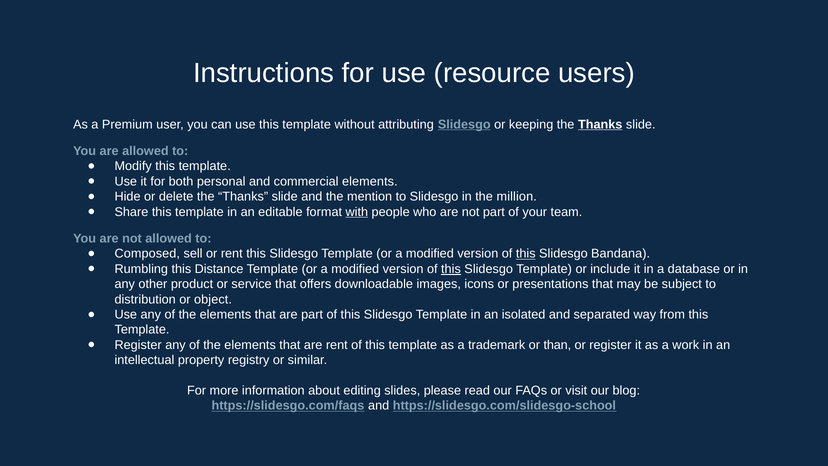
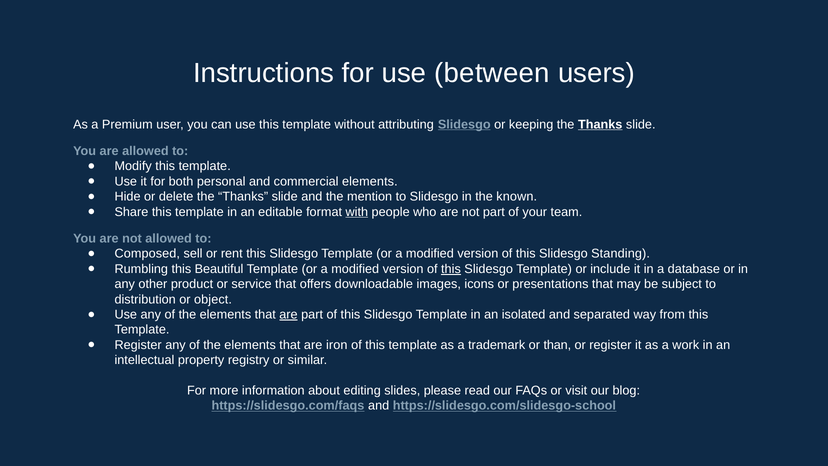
resource: resource -> between (492, 73)
million: million -> known (517, 197)
this underline: present -> none (526, 254)
Bandana: Bandana -> Standing (621, 254)
Distance: Distance -> Beautiful (219, 269)
are underline: none -> present (288, 314)
are rent: rent -> iron (337, 345)
